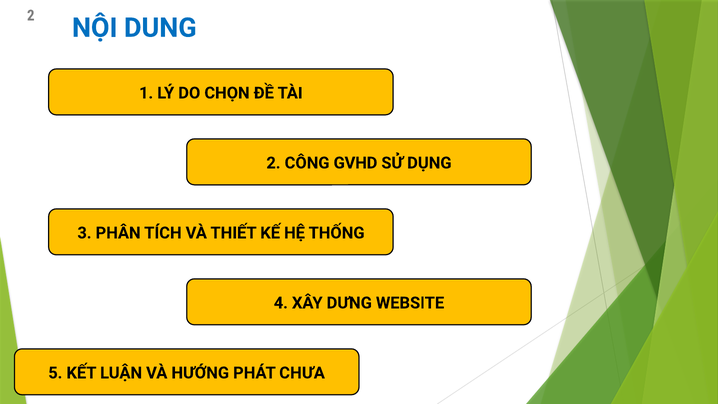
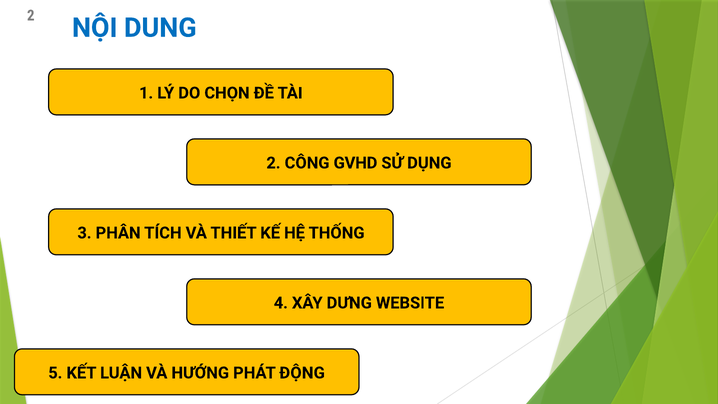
CHƯA: CHƯA -> ĐỘNG (302, 373)
